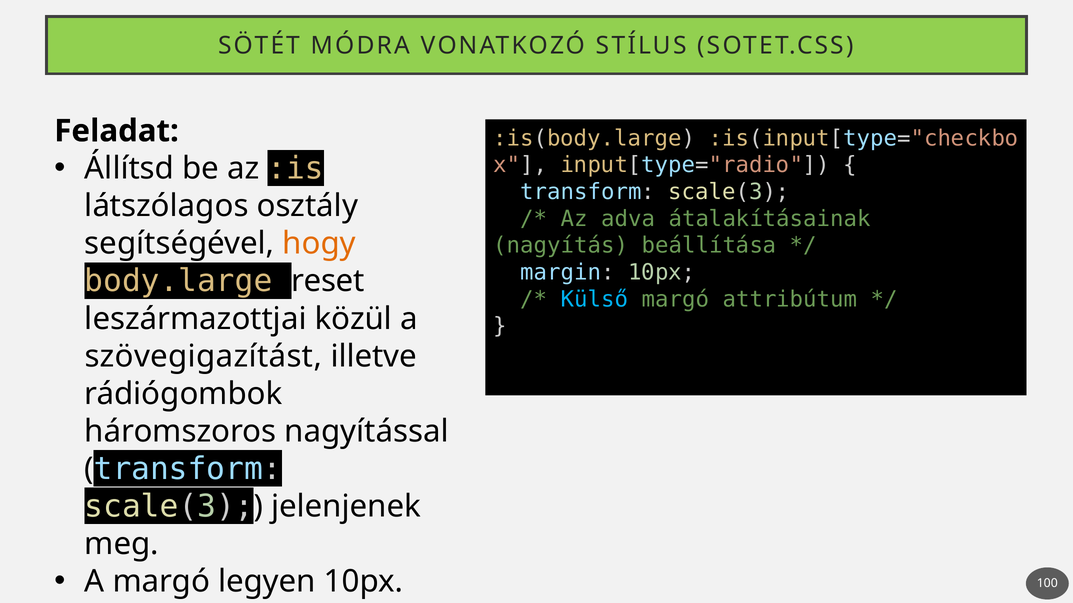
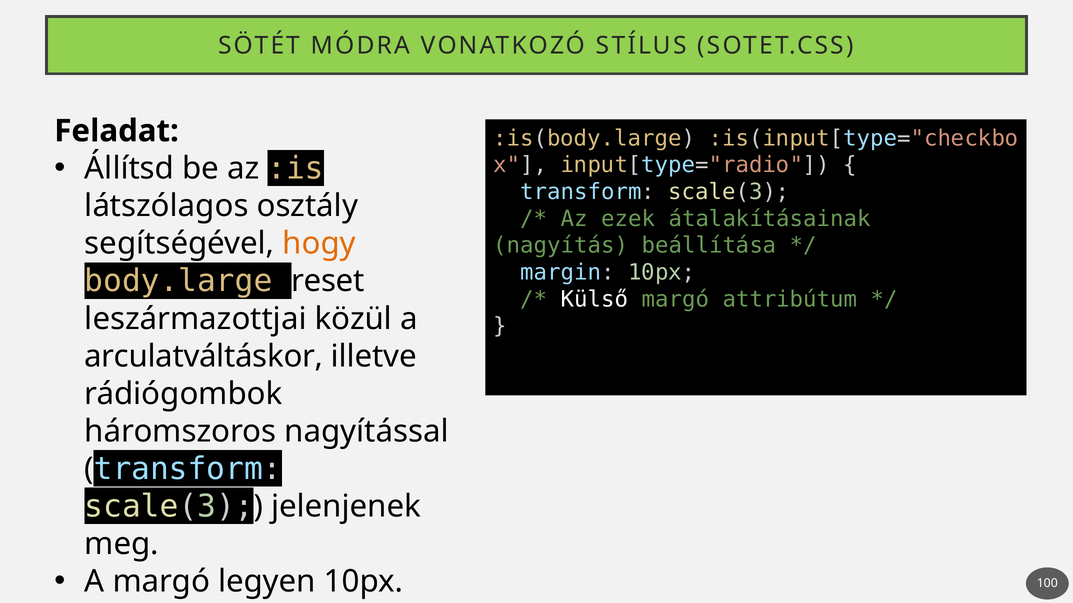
adva: adva -> ezek (628, 219)
Külső colour: light blue -> white (594, 299)
szövegigazítást: szövegigazítást -> arculatváltáskor (204, 357)
